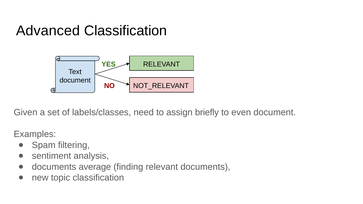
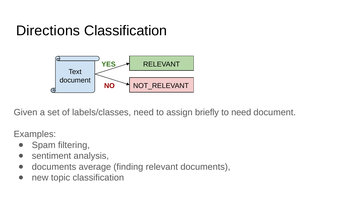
Advanced: Advanced -> Directions (48, 31)
to even: even -> need (241, 113)
